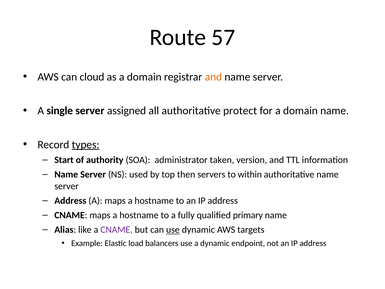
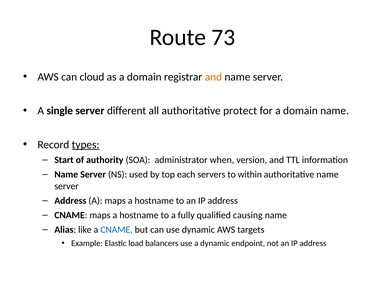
57: 57 -> 73 (223, 37)
assigned: assigned -> different (127, 111)
taken: taken -> when (222, 160)
then: then -> each (186, 174)
primary: primary -> causing (248, 215)
CNAME colour: purple -> blue (117, 230)
use underline: present -> none (173, 230)
